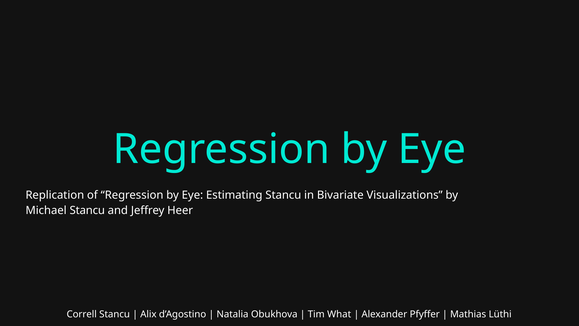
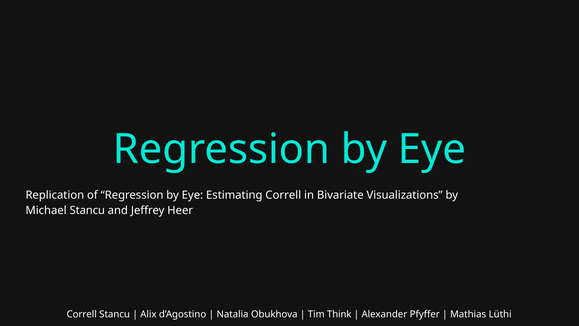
Estimating Stancu: Stancu -> Correll (283, 195)
What: What -> Think (339, 314)
